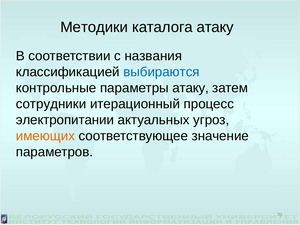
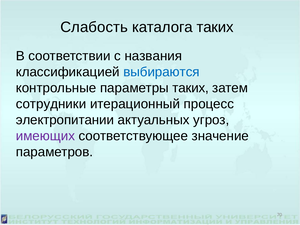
Методики: Методики -> Слабость (94, 27)
каталога атаку: атаку -> таких (215, 27)
параметры атаку: атаку -> таких (191, 88)
имеющих colour: orange -> purple (45, 136)
